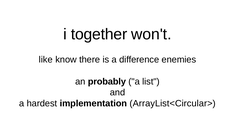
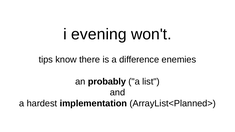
together: together -> evening (99, 34)
like: like -> tips (46, 60)
ArrayList<Circular>: ArrayList<Circular> -> ArrayList<Planned> (173, 104)
